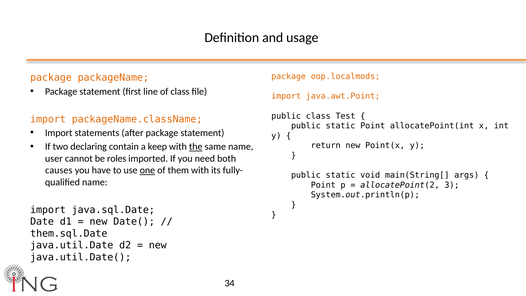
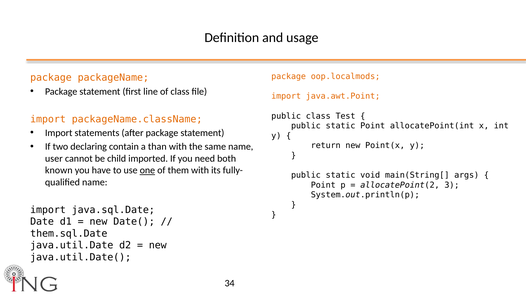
keep: keep -> than (157, 147)
the underline: present -> none (196, 147)
roles: roles -> child (117, 158)
causes: causes -> known (59, 170)
